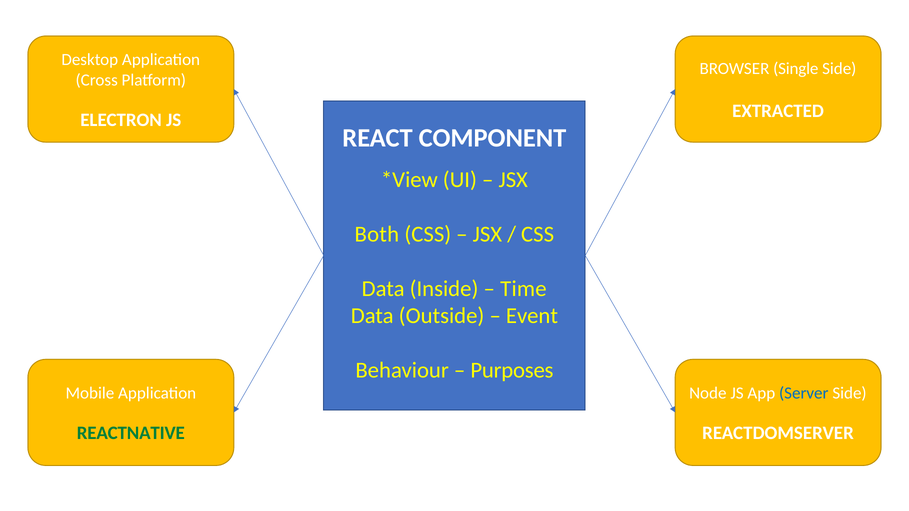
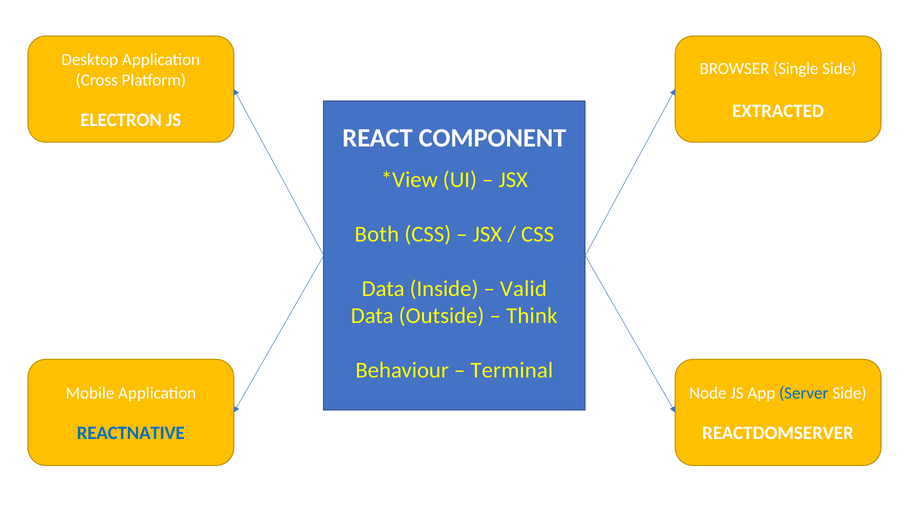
Time: Time -> Valid (523, 289)
Event: Event -> Think (532, 316)
Purposes: Purposes -> Terminal (512, 371)
REACTNATIVE colour: green -> blue (131, 433)
